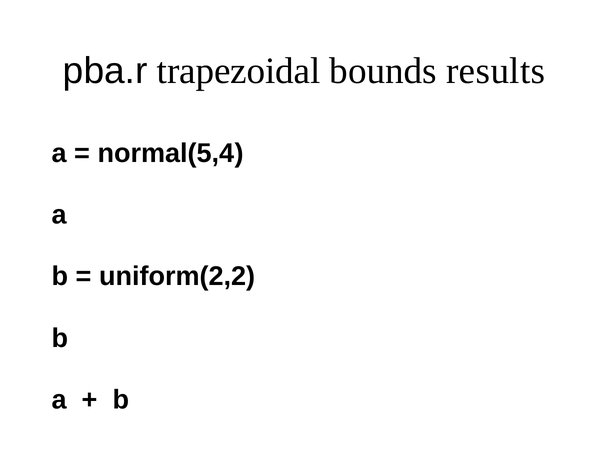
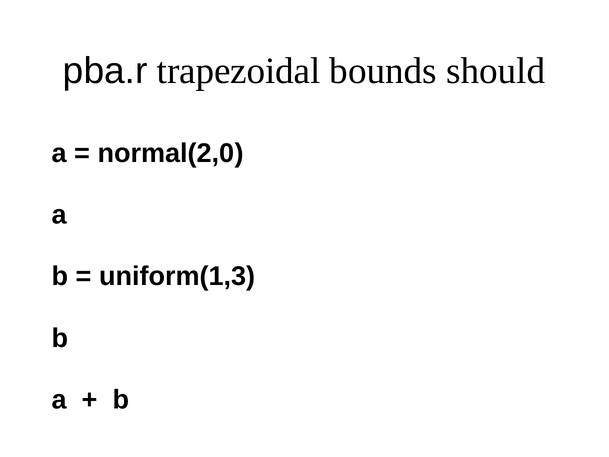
results: results -> should (496, 71)
normal(5,4: normal(5,4 -> normal(2,0 (171, 153)
uniform(2,2: uniform(2,2 -> uniform(1,3 (177, 276)
